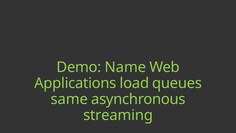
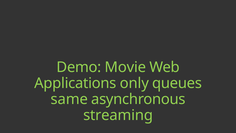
Name: Name -> Movie (125, 67)
load: load -> only (134, 83)
